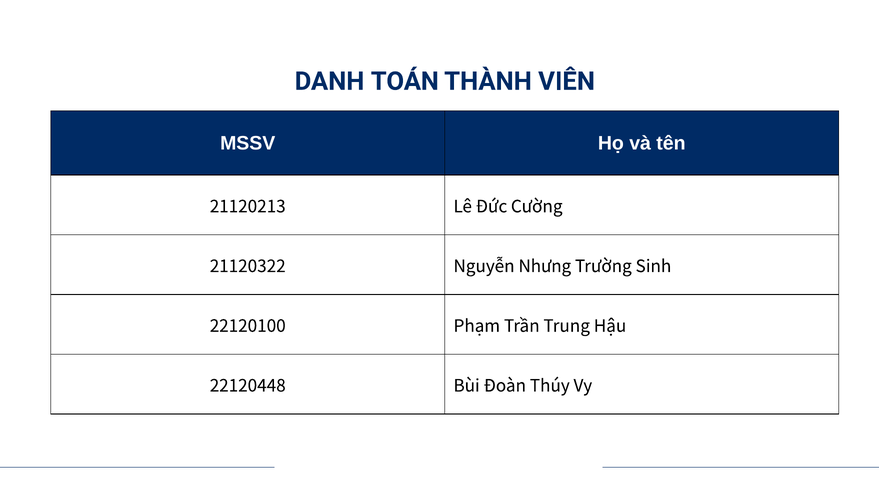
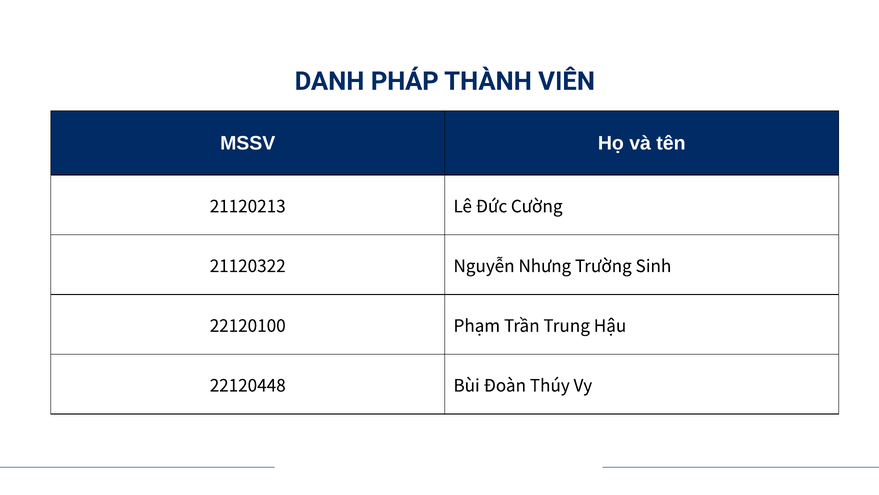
TOÁN: TOÁN -> PHÁP (405, 81)
